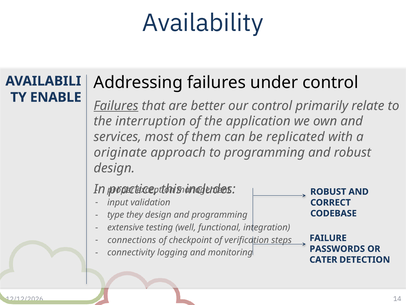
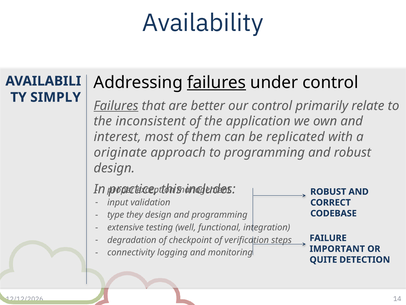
failures underline: none -> present (217, 82)
ENABLE: ENABLE -> SIMPLY (56, 97)
interruption: interruption -> inconsistent (151, 121)
services: services -> interest (117, 137)
connections: connections -> degradation (132, 240)
PASSWORDS: PASSWORDS -> IMPORTANT (337, 249)
CATER: CATER -> QUITE (323, 259)
